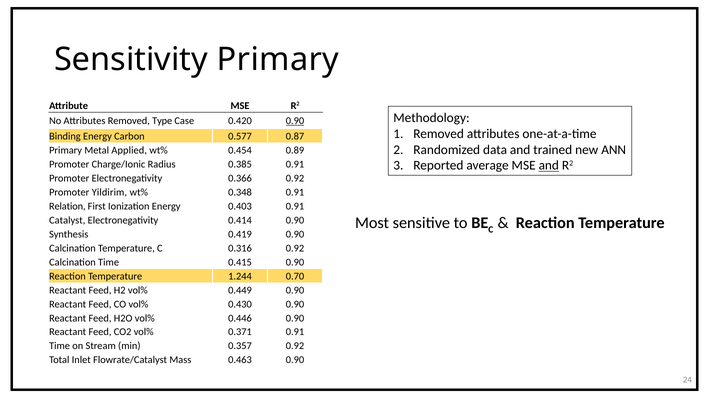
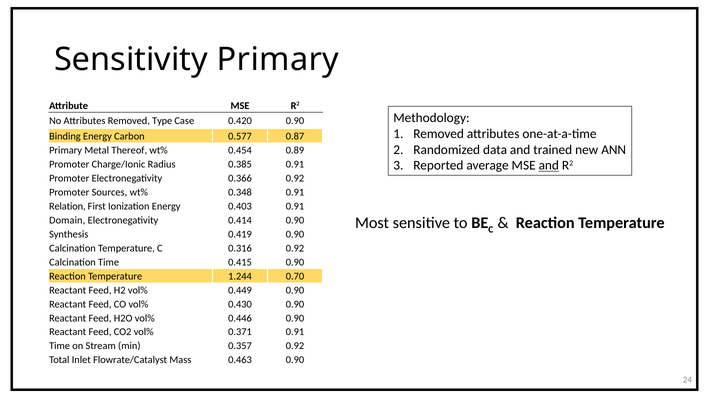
0.90 underline: present -> none (295, 121)
Applied: Applied -> Thereof (129, 150)
Yildirim: Yildirim -> Sources (109, 192)
Catalyst: Catalyst -> Domain (67, 220)
